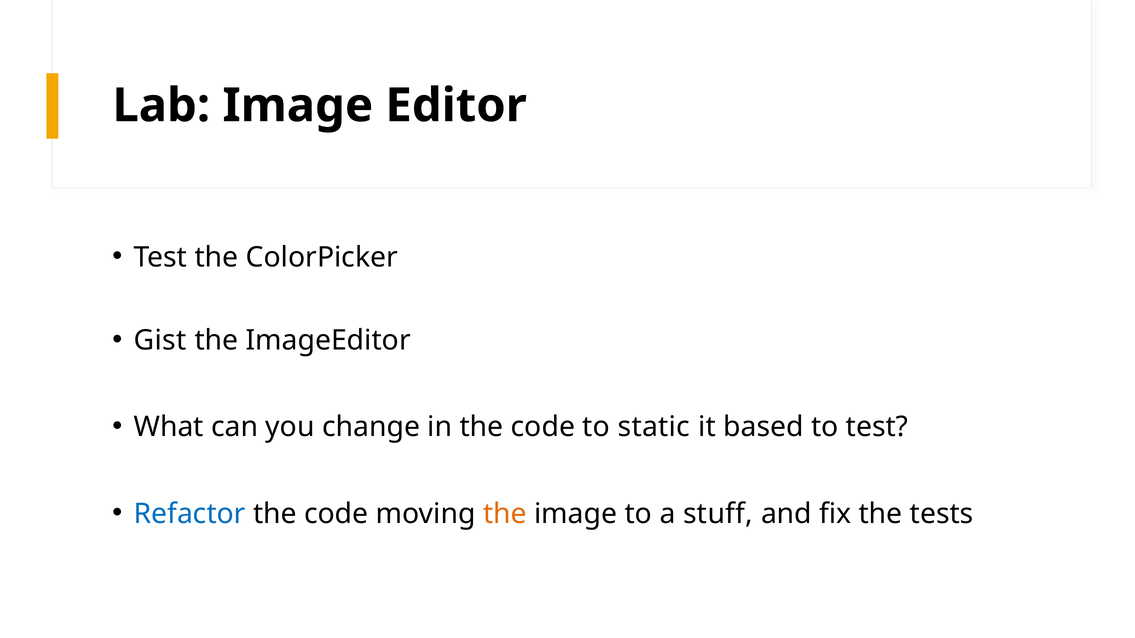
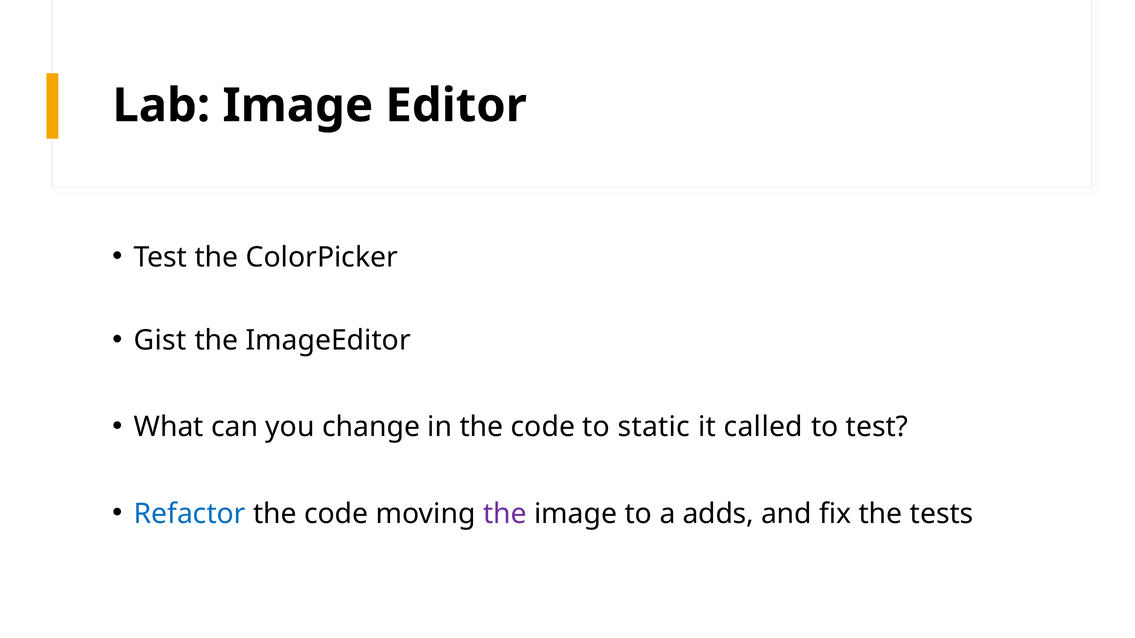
based: based -> called (763, 427)
the colour: orange -> purple (505, 514)
stuff: stuff -> adds (718, 514)
